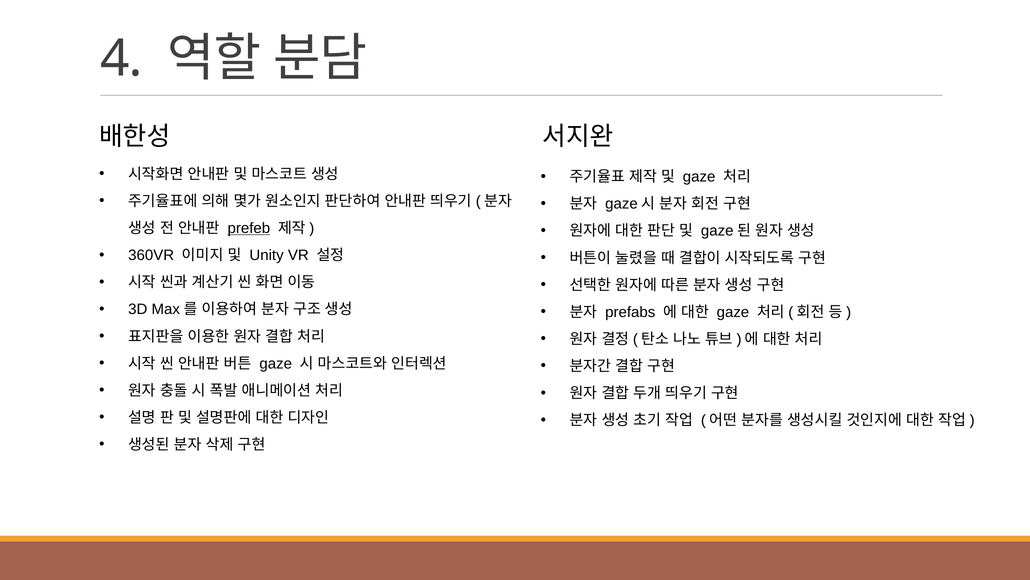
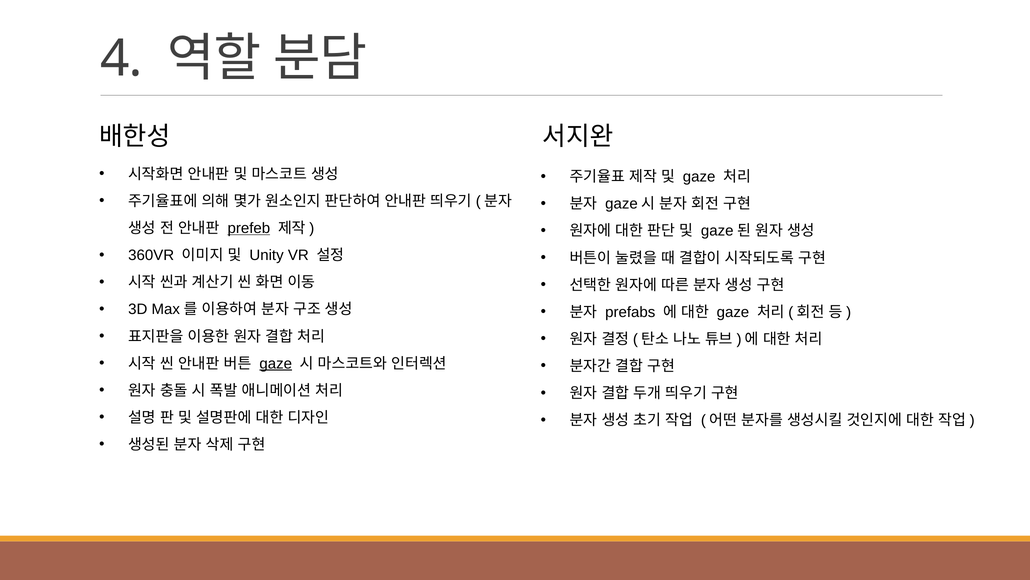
gaze underline: none -> present (276, 363)
